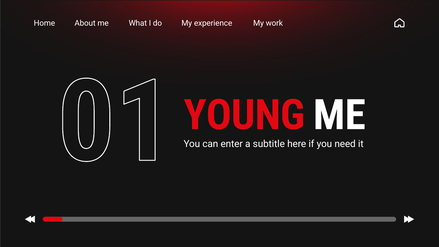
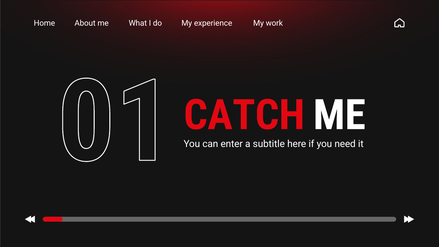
YOUNG: YOUNG -> CATCH (244, 115)
